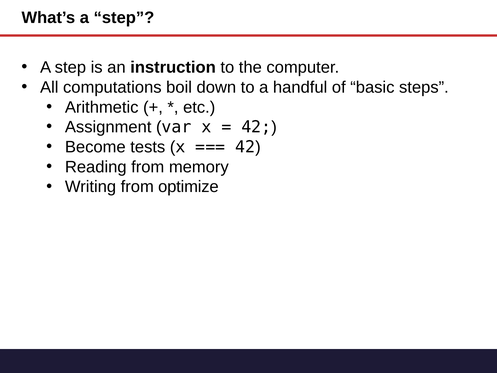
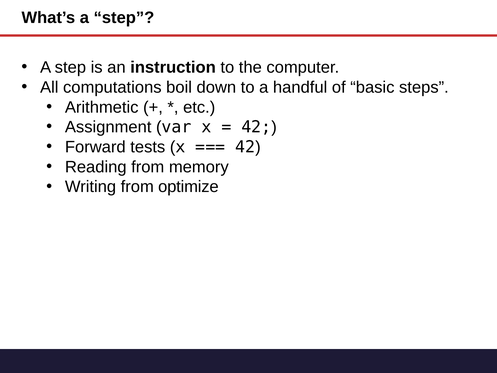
Become: Become -> Forward (95, 147)
